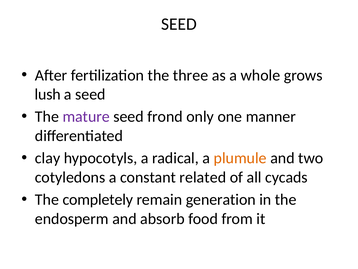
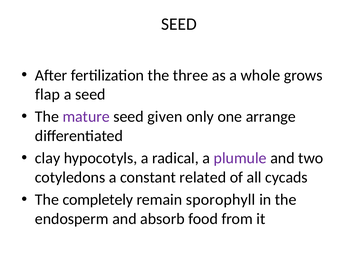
lush: lush -> flap (48, 94)
frond: frond -> given (165, 116)
manner: manner -> arrange (271, 116)
plumule colour: orange -> purple (240, 158)
generation: generation -> sporophyll (221, 199)
